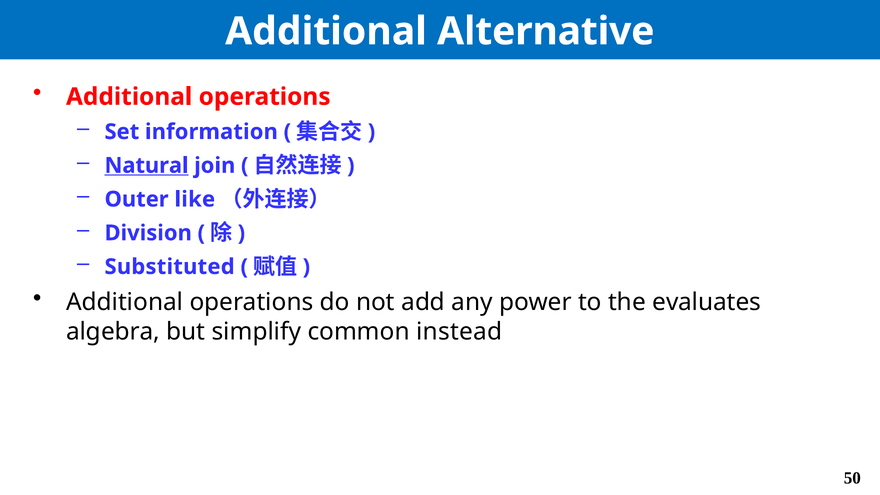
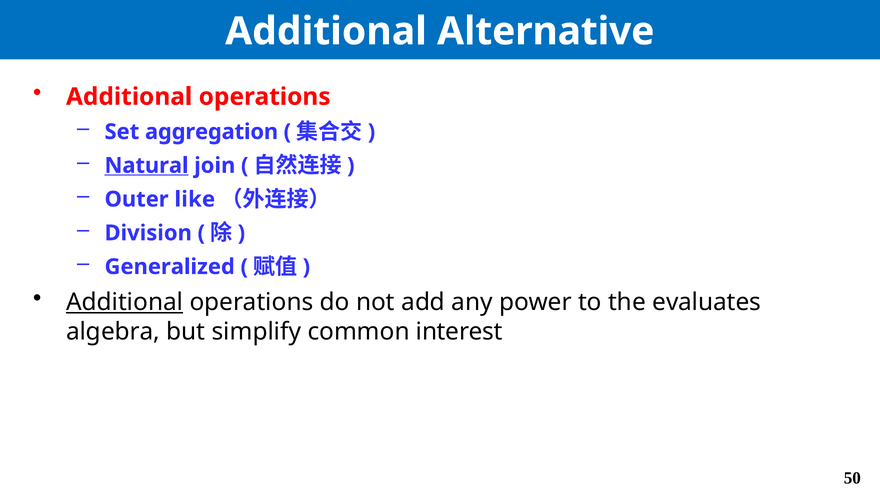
information: information -> aggregation (212, 132)
Substituted: Substituted -> Generalized (170, 267)
Additional underline: none -> present (125, 302)
instead: instead -> interest (459, 332)
